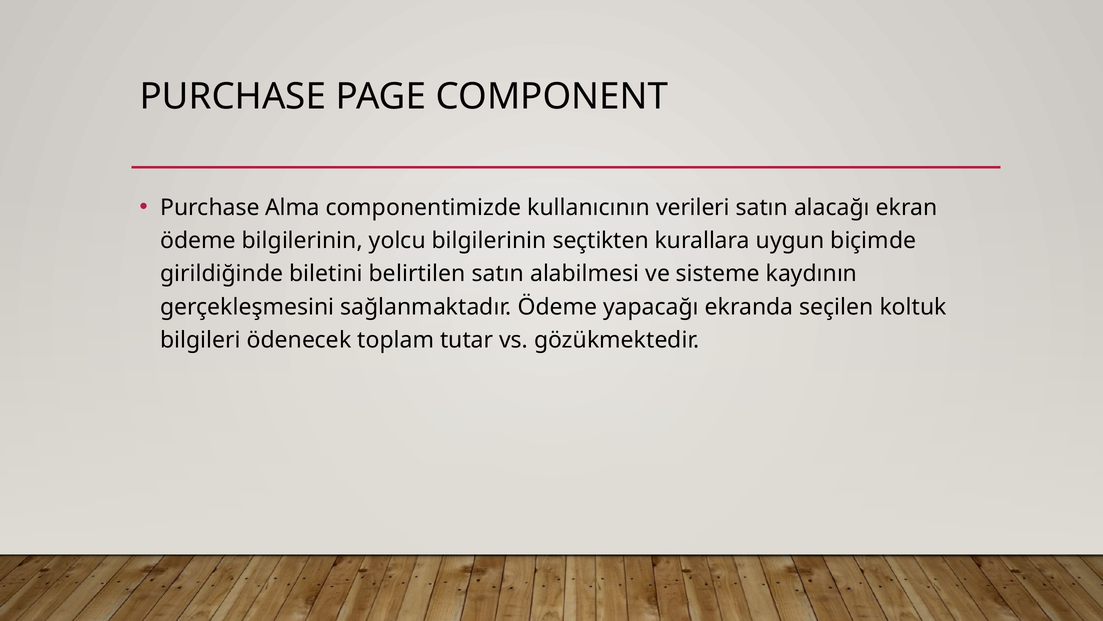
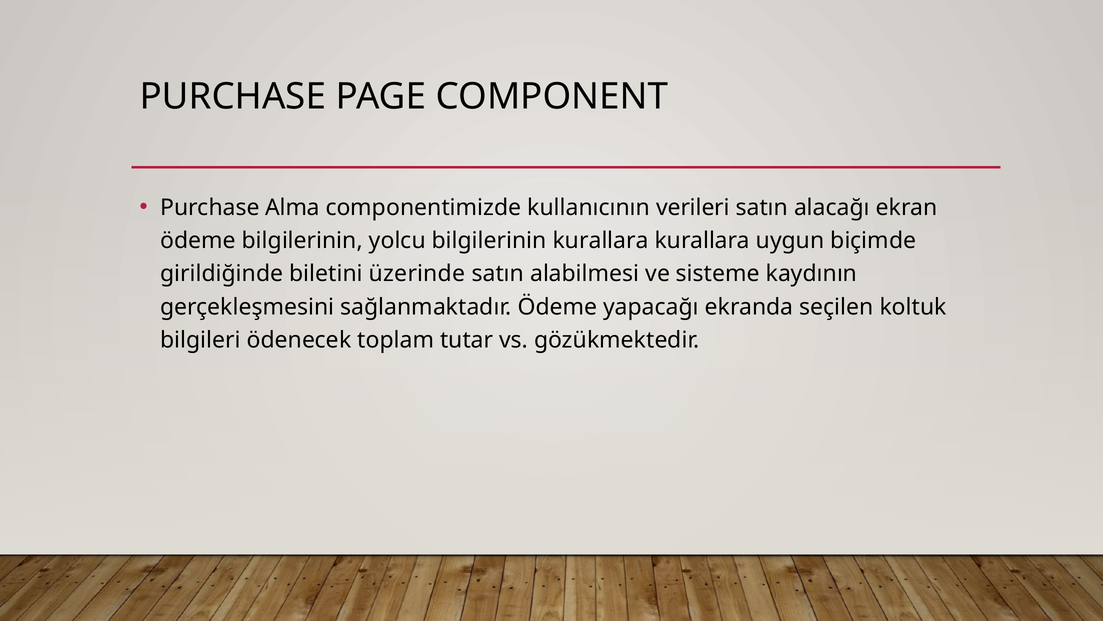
bilgilerinin seçtikten: seçtikten -> kurallara (601, 240)
belirtilen: belirtilen -> üzerinde (417, 274)
